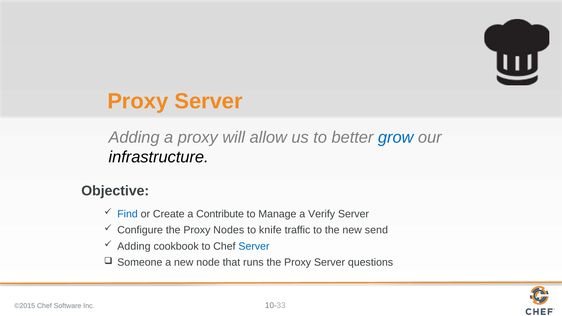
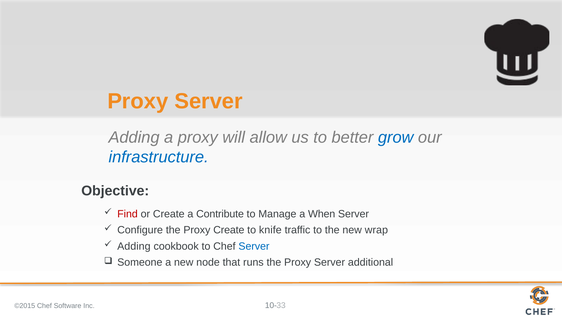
infrastructure colour: black -> blue (159, 157)
Find colour: blue -> red (128, 214)
Verify: Verify -> When (322, 214)
Proxy Nodes: Nodes -> Create (229, 230)
send: send -> wrap (376, 230)
questions: questions -> additional (371, 263)
